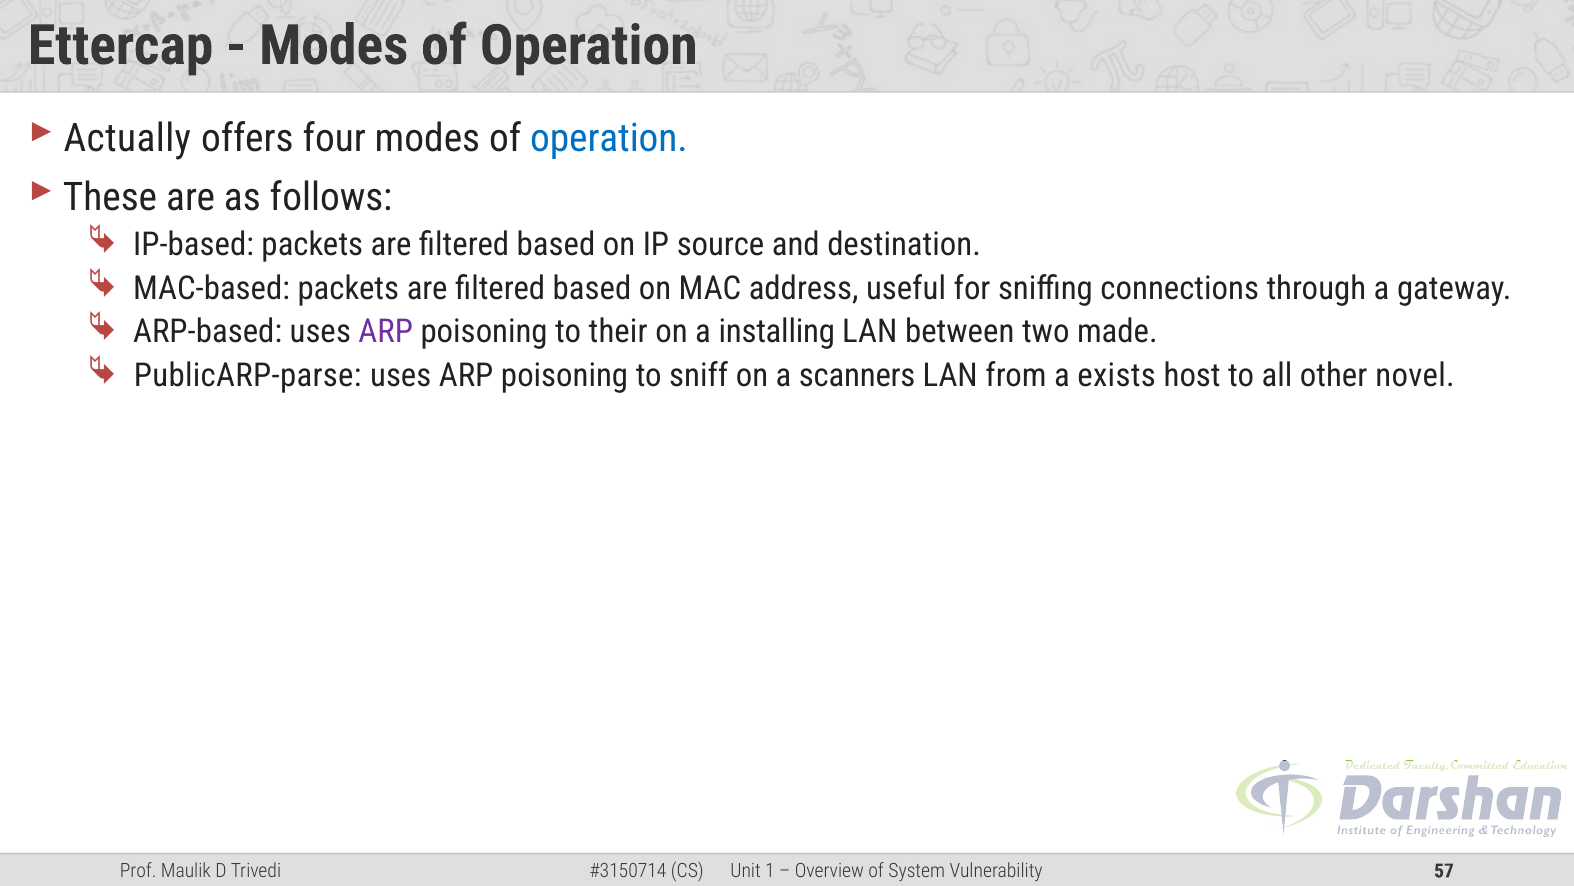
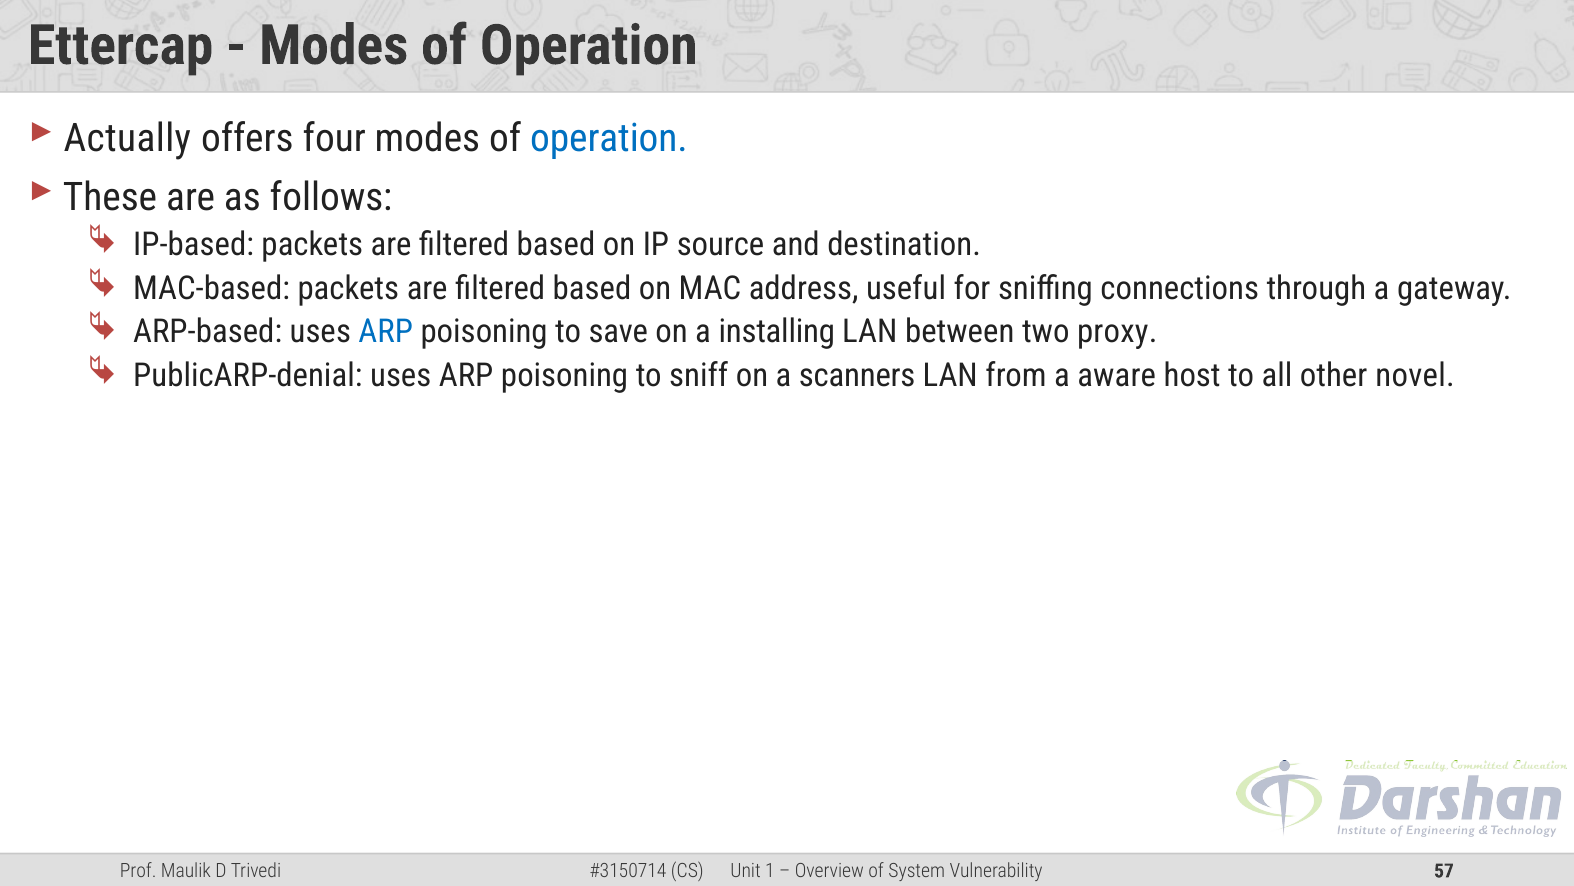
ARP colour: purple -> blue (386, 332)
their: their -> save (618, 332)
made: made -> proxy (1117, 332)
PublicARP-parse: PublicARP-parse -> PublicARP-denial (248, 375)
exists: exists -> aware (1117, 375)
